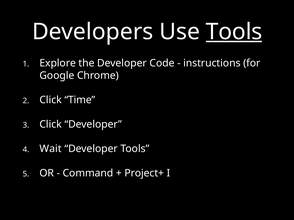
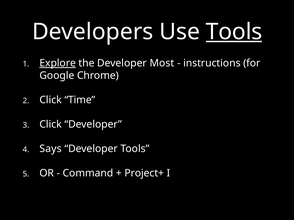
Explore underline: none -> present (58, 63)
Code: Code -> Most (162, 63)
Wait: Wait -> Says (51, 149)
